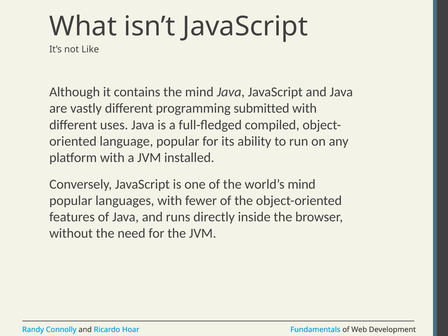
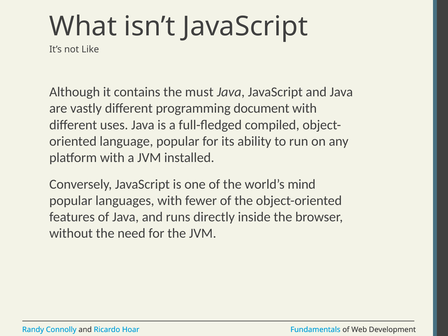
the mind: mind -> must (199, 92)
submitted: submitted -> document (261, 108)
